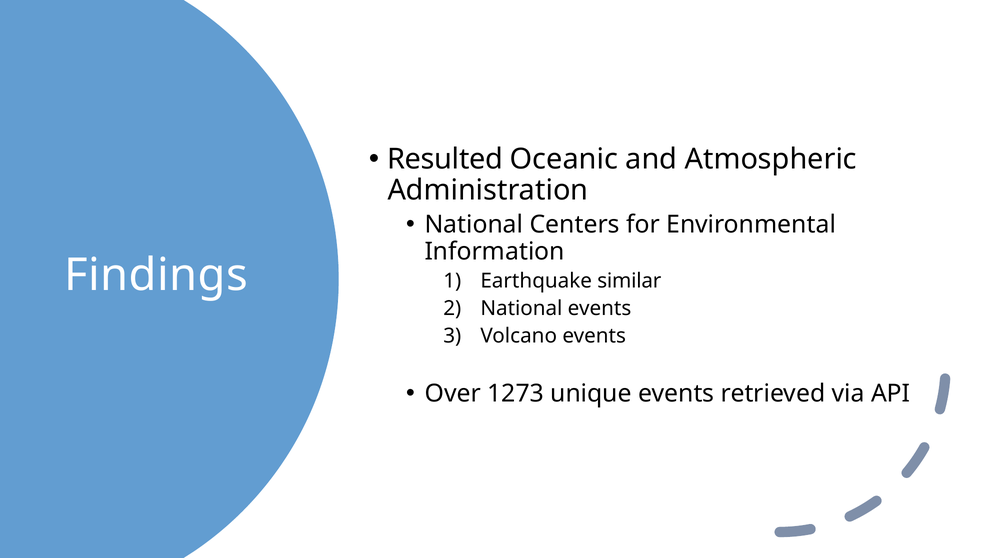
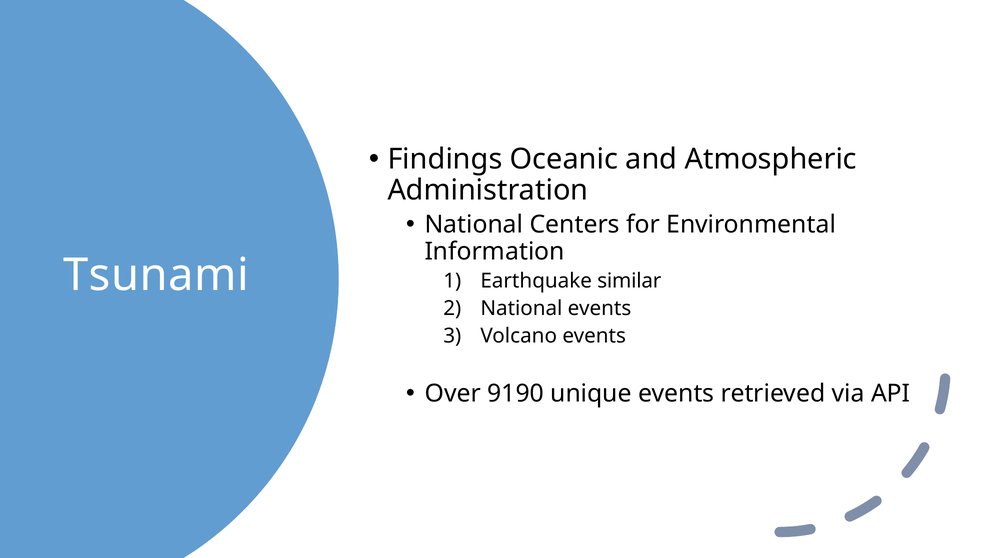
Resulted: Resulted -> Findings (445, 159)
Findings: Findings -> Tsunami (156, 275)
1273: 1273 -> 9190 (516, 393)
